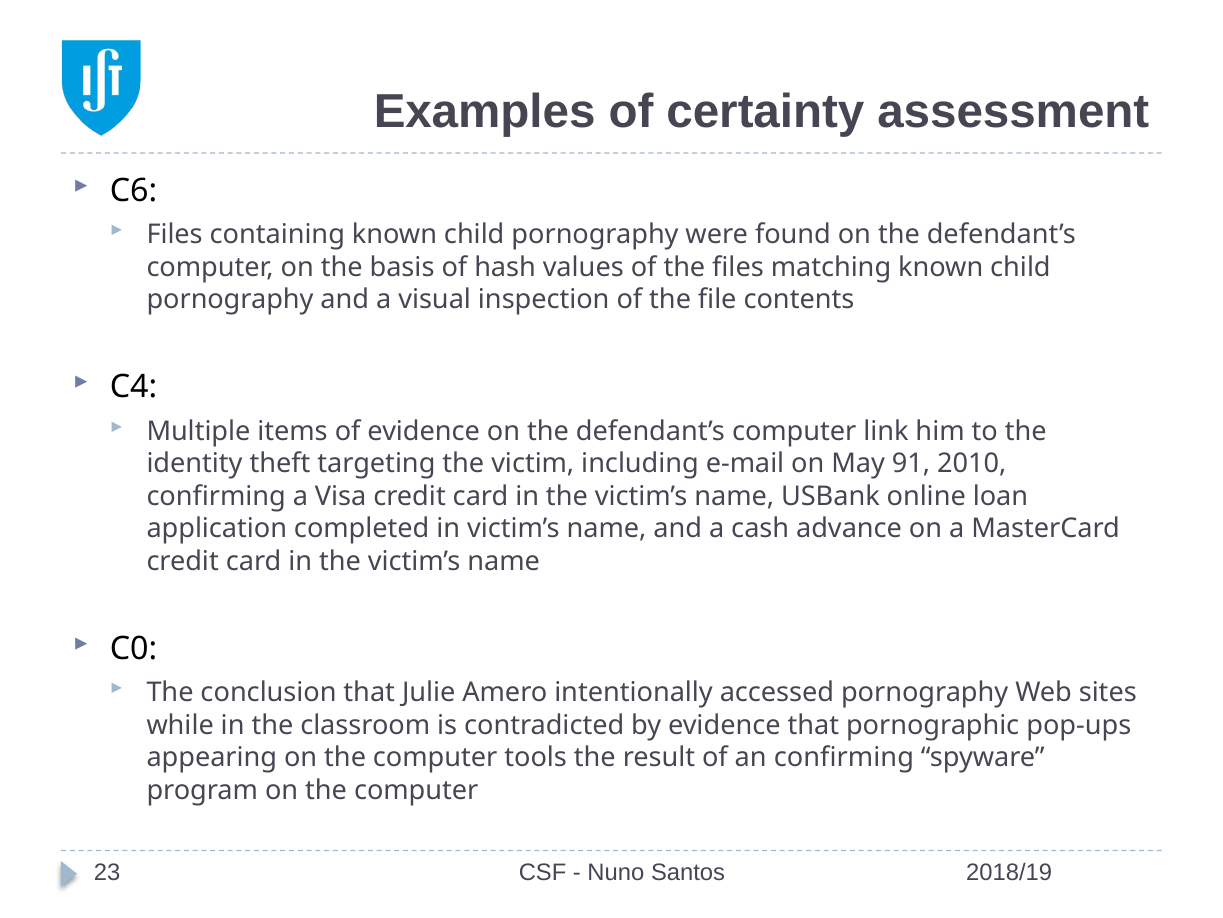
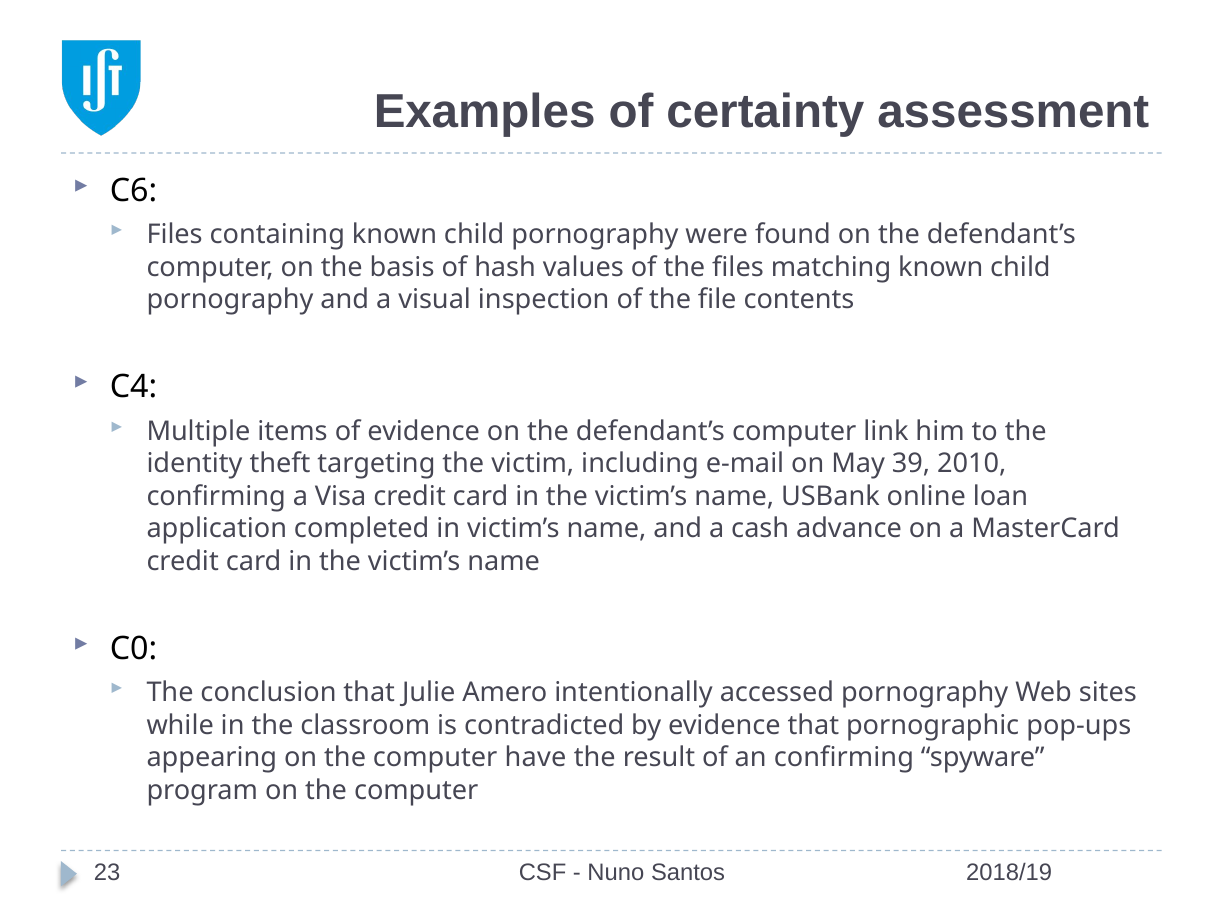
91: 91 -> 39 (911, 463)
tools: tools -> have (535, 757)
